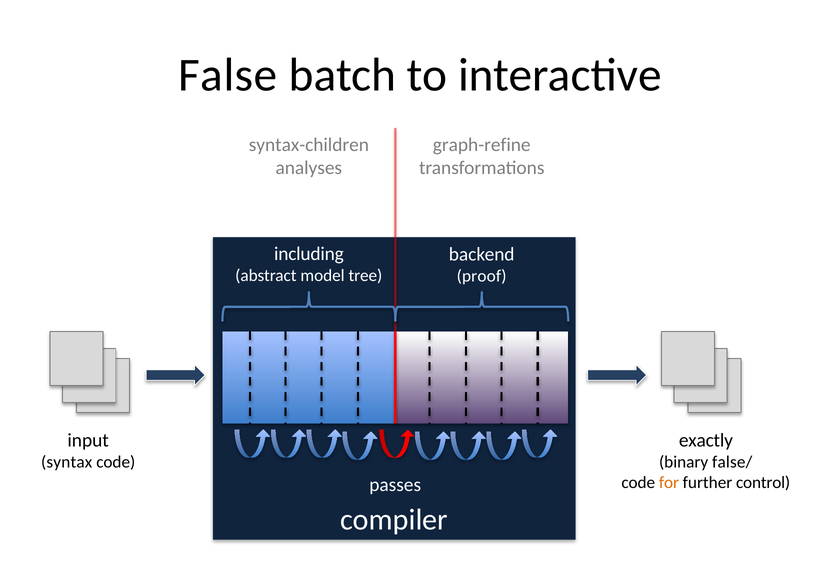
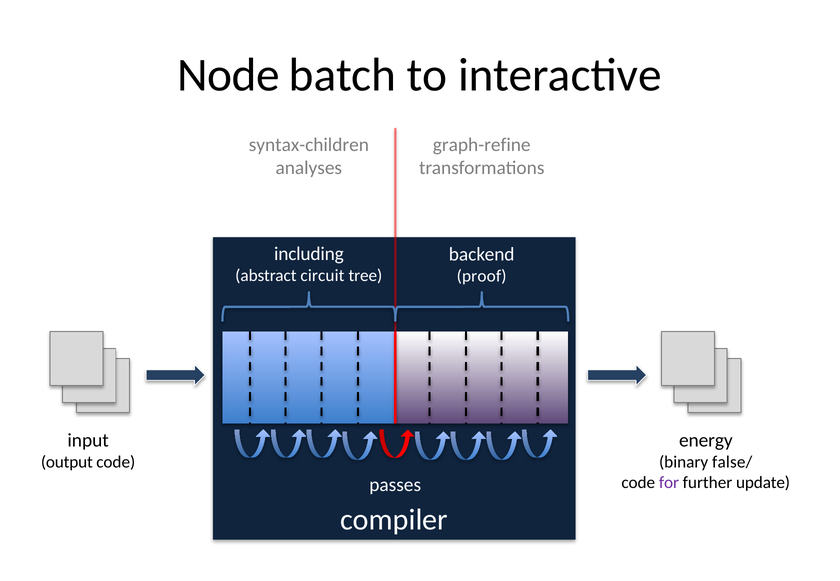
False: False -> Node (228, 75)
model: model -> circuit (322, 276)
exactly: exactly -> energy (706, 441)
syntax: syntax -> output (67, 462)
for colour: orange -> purple (669, 483)
control: control -> update (763, 483)
